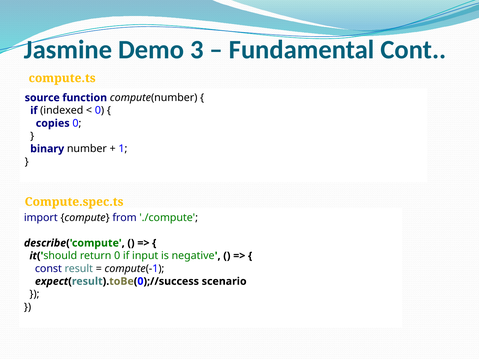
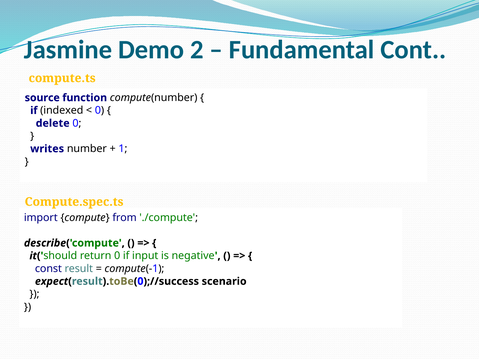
3: 3 -> 2 (197, 50)
copies: copies -> delete (53, 123)
binary: binary -> writes (47, 149)
